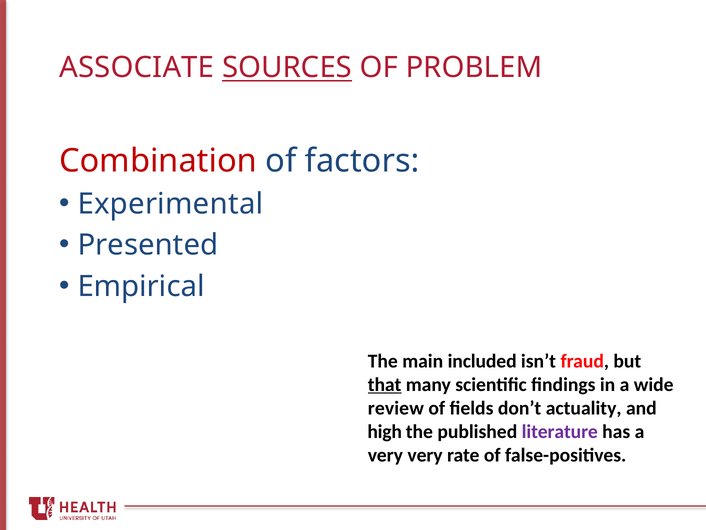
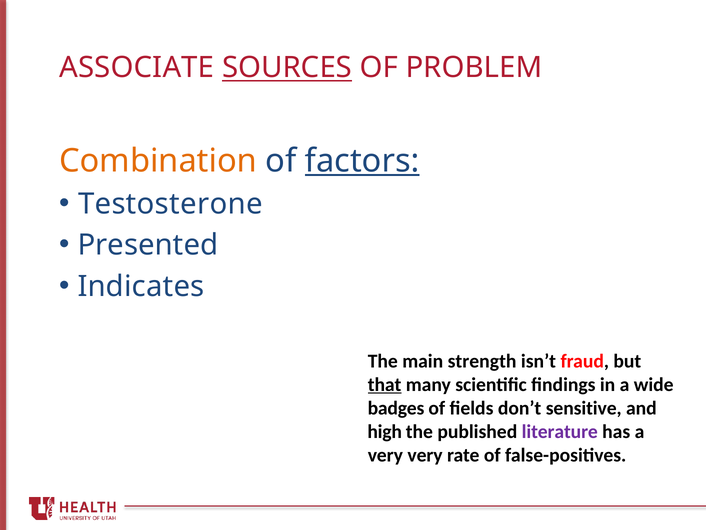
Combination colour: red -> orange (158, 161)
factors underline: none -> present (362, 161)
Experimental: Experimental -> Testosterone (170, 204)
Empirical: Empirical -> Indicates (141, 286)
included: included -> strength (482, 361)
review: review -> badges (396, 408)
actuality: actuality -> sensitive (584, 408)
